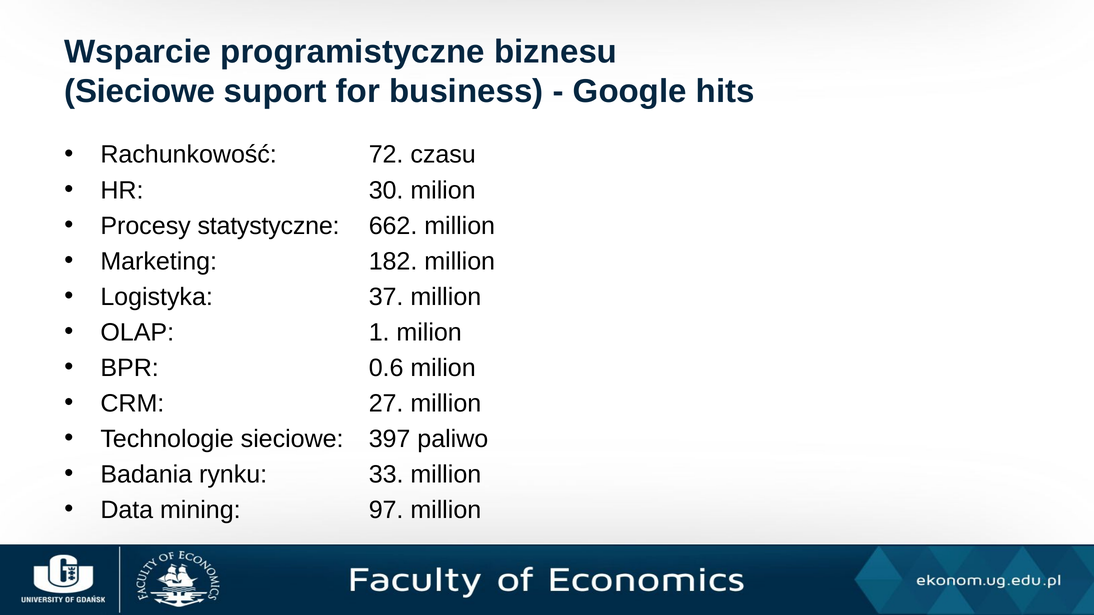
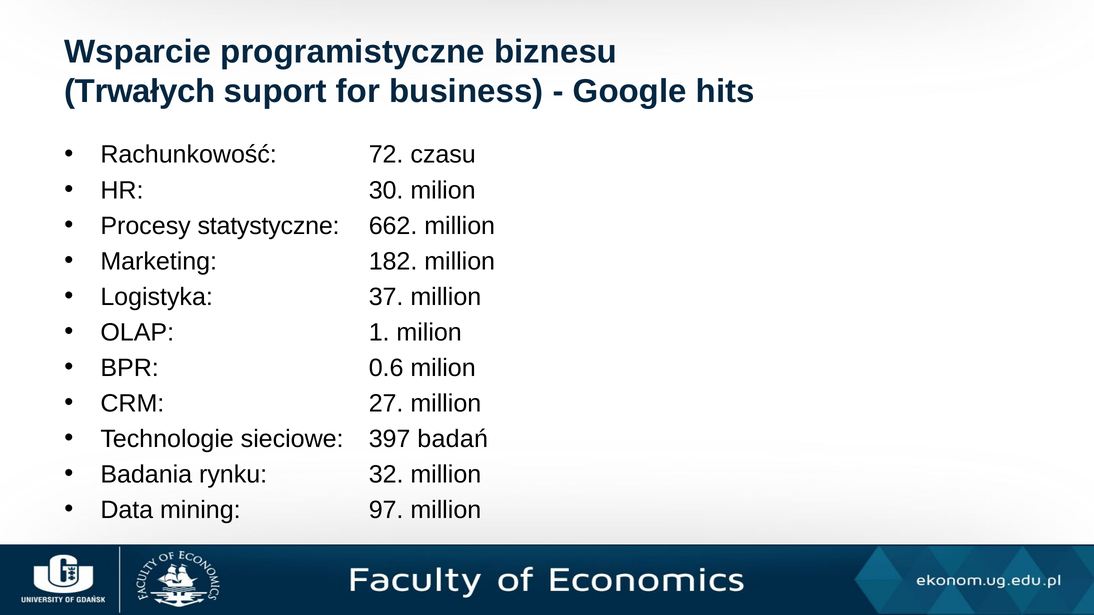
Sieciowe: Sieciowe -> Trwałych (140, 91)
paliwo: paliwo -> badań (453, 439)
33: 33 -> 32 (386, 475)
